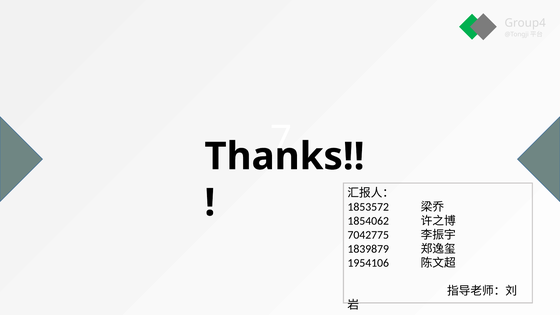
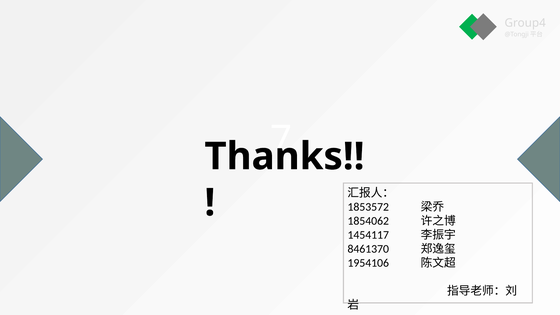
7042775: 7042775 -> 1454117 (368, 235)
1839879: 1839879 -> 8461370 (368, 249)
